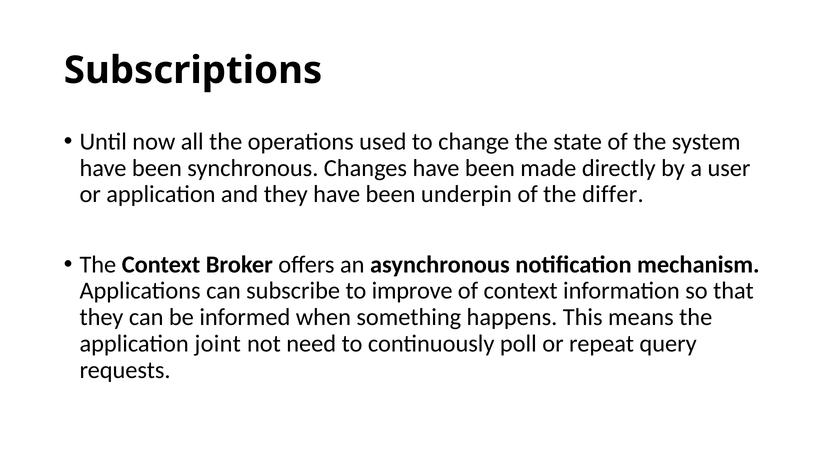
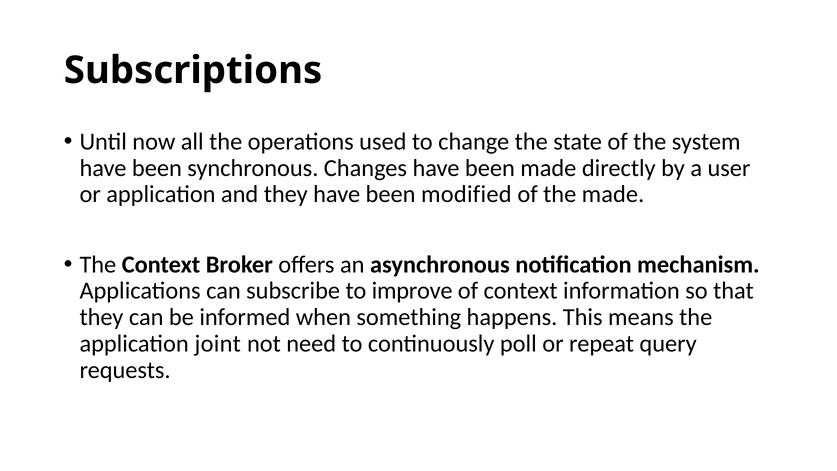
underpin: underpin -> modified (466, 194)
the differ: differ -> made (613, 194)
